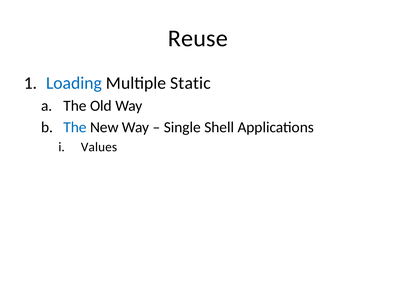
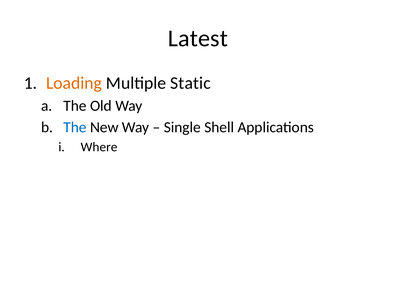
Reuse: Reuse -> Latest (198, 38)
Loading colour: blue -> orange (74, 83)
Values: Values -> Where (99, 147)
